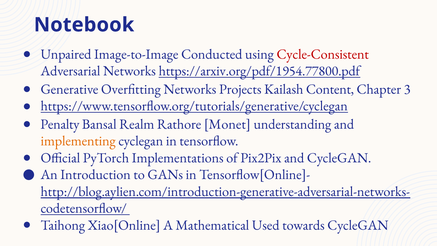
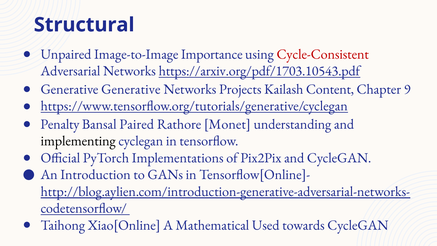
Notebook: Notebook -> Structural (84, 25)
Conducted: Conducted -> Importance (212, 54)
https://arxiv.org/pdf/1954.77800.pdf: https://arxiv.org/pdf/1954.77800.pdf -> https://arxiv.org/pdf/1703.10543.pdf (259, 71)
Generative Overﬁtting: Overﬁtting -> Generative (131, 89)
3: 3 -> 9 (407, 89)
Realm: Realm -> Paired (137, 124)
implementing colour: orange -> black (78, 141)
